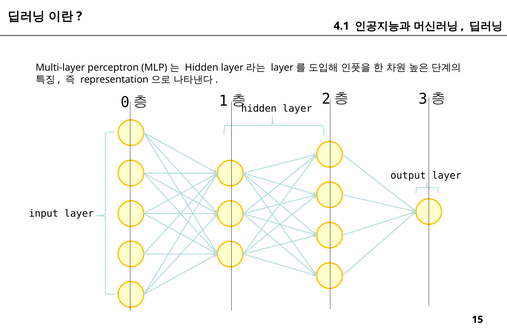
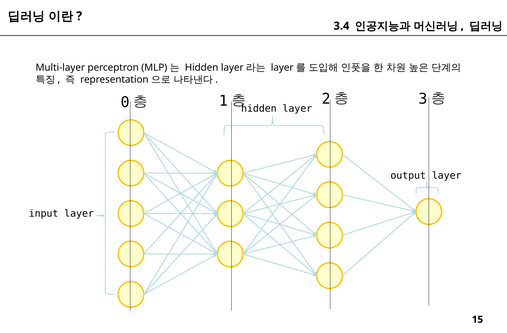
4.1: 4.1 -> 3.4 (341, 26)
